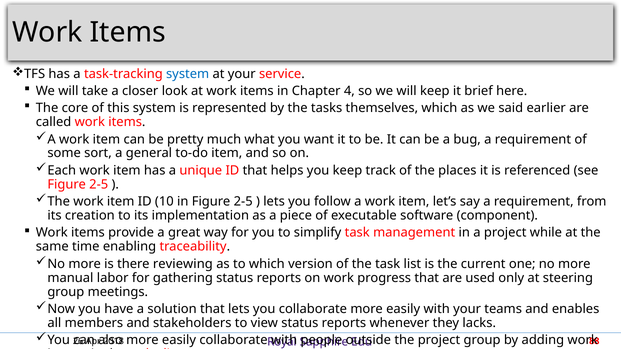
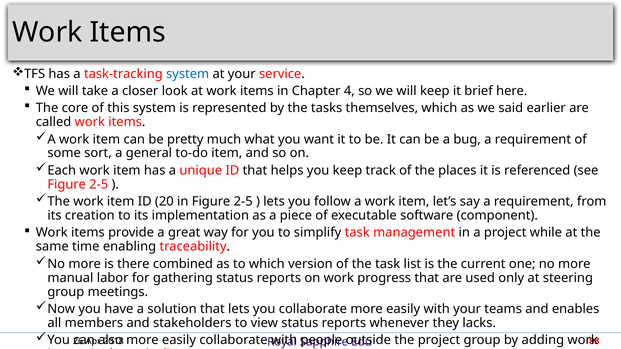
10: 10 -> 20 (164, 202)
reviewing: reviewing -> combined (183, 264)
